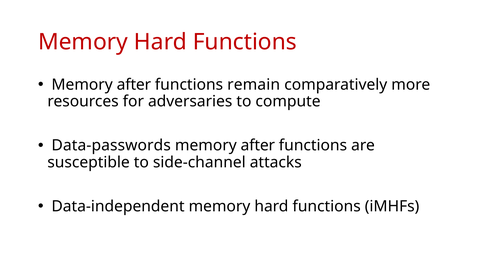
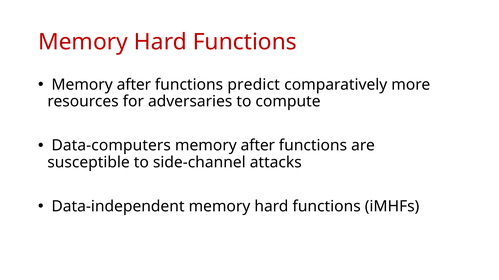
remain: remain -> predict (254, 85)
Data-passwords: Data-passwords -> Data-computers (111, 146)
